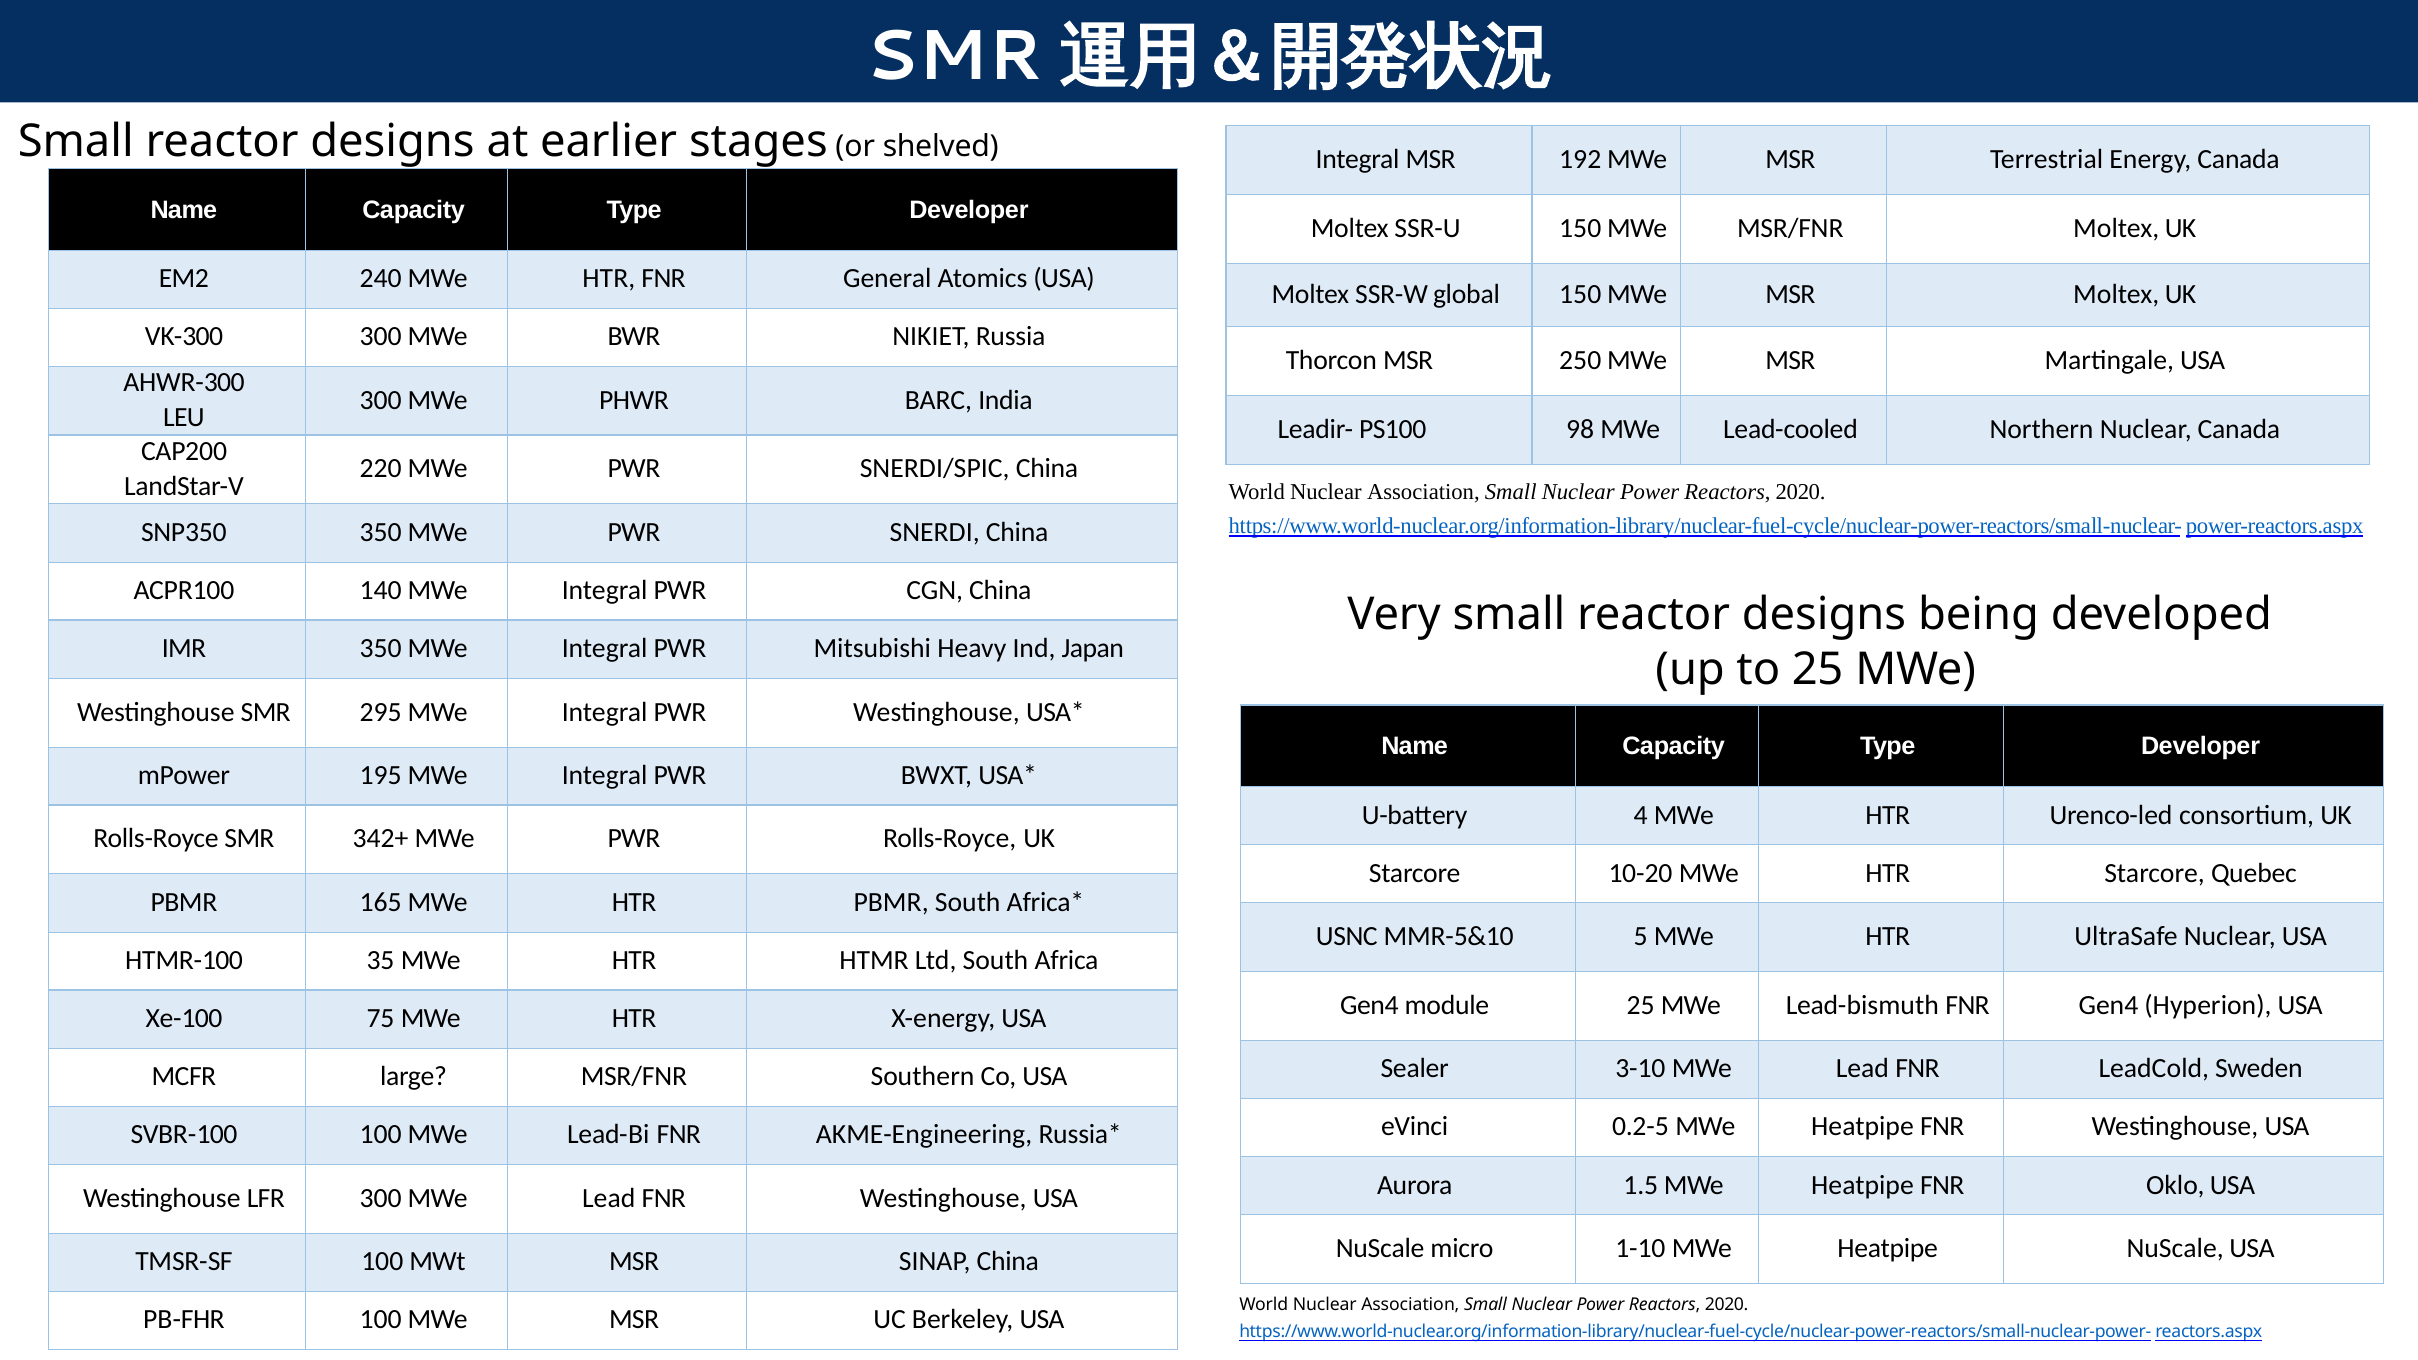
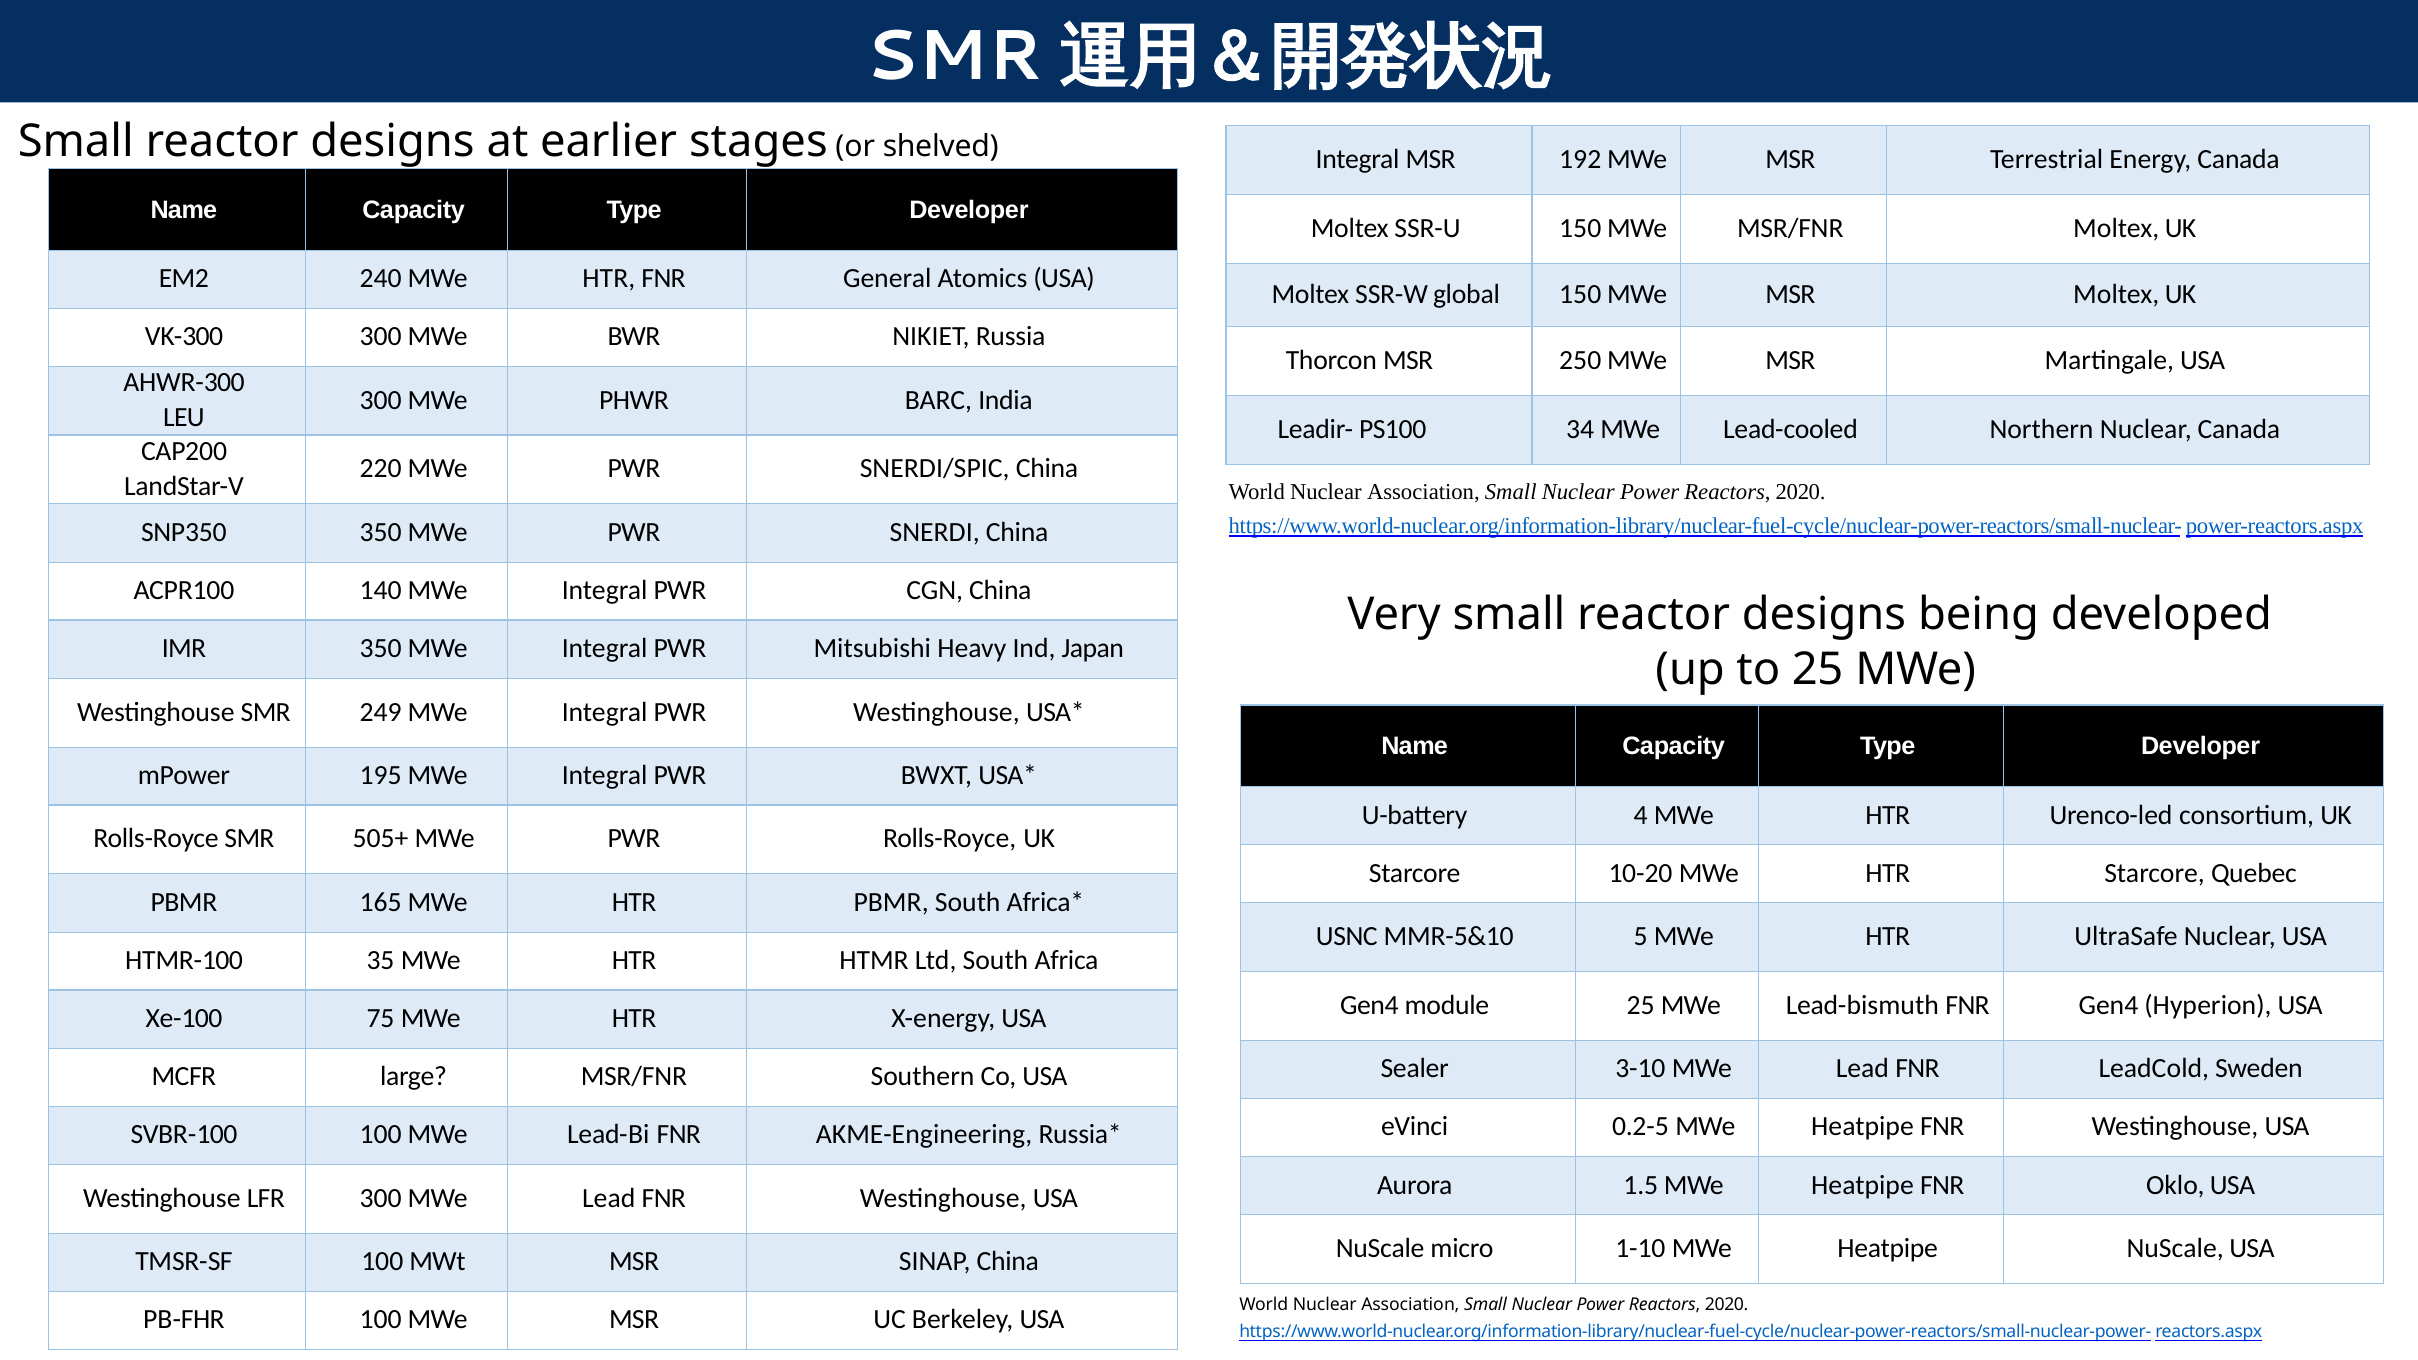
98: 98 -> 34 (1580, 429)
295: 295 -> 249 (381, 712)
342+: 342+ -> 505+ (381, 839)
